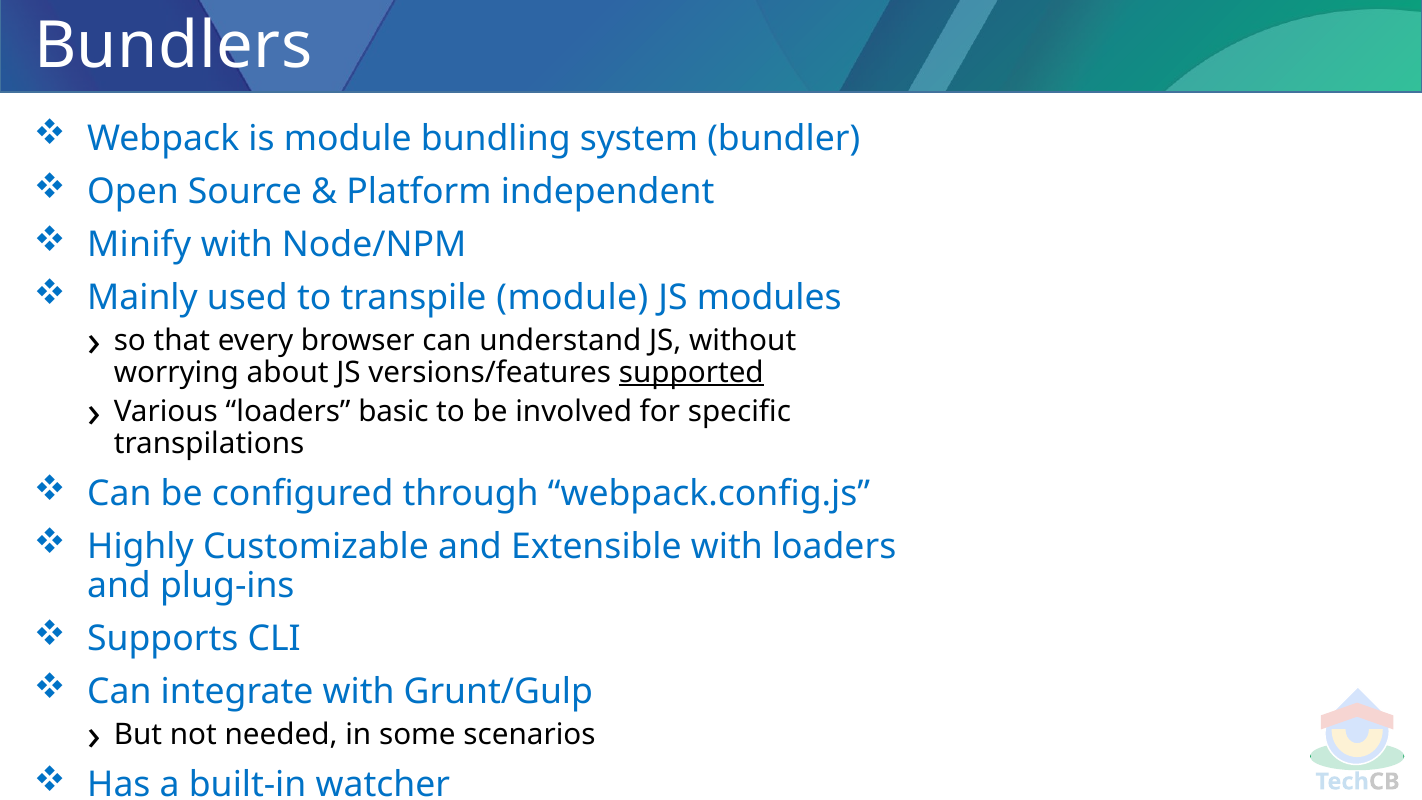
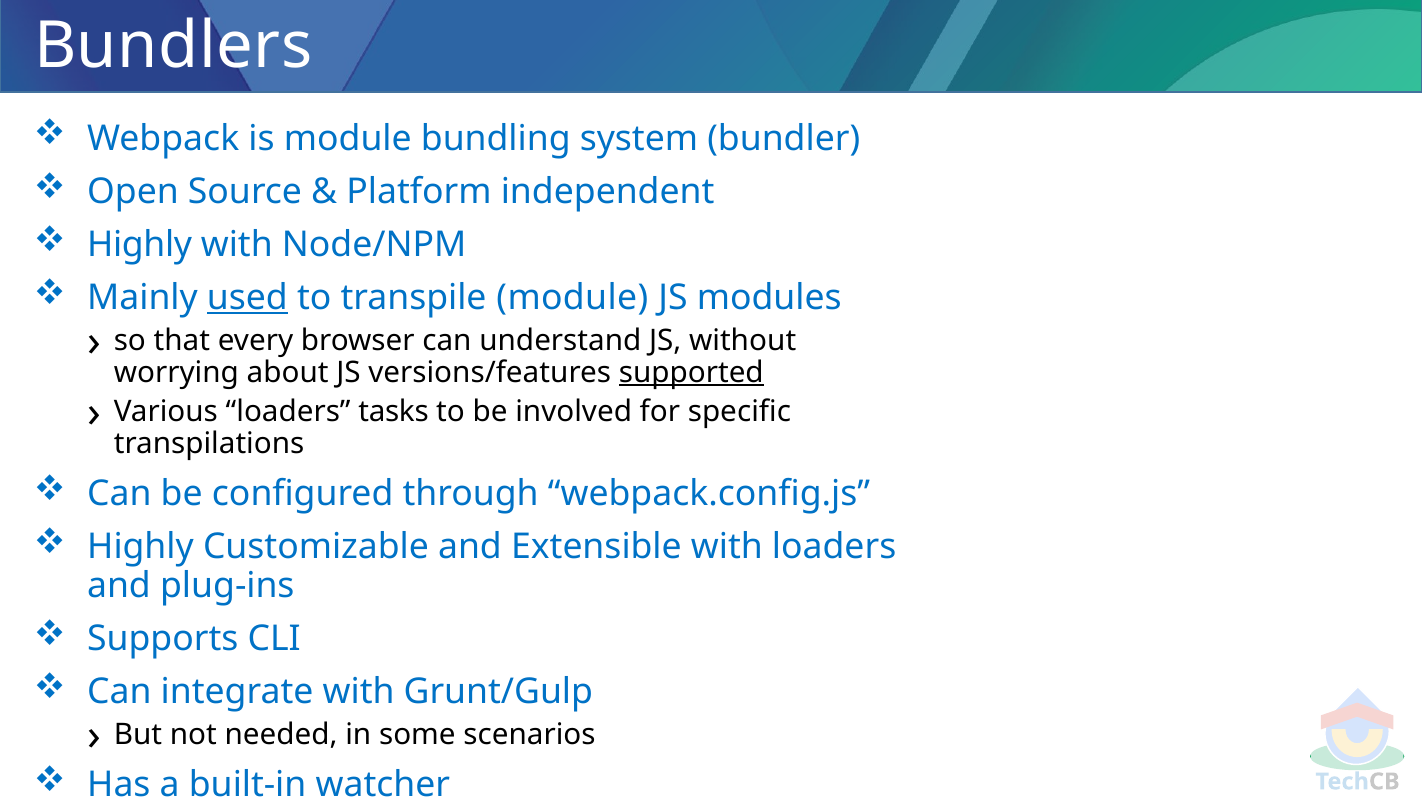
Minify: Minify -> Highly (140, 245)
used underline: none -> present (247, 298)
basic: basic -> tasks (394, 412)
